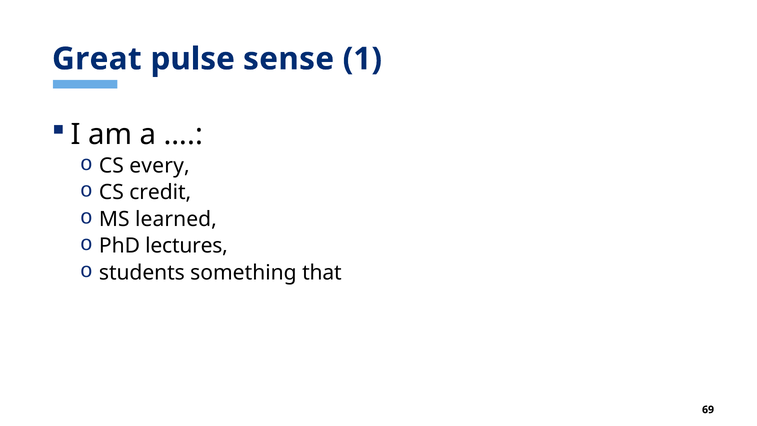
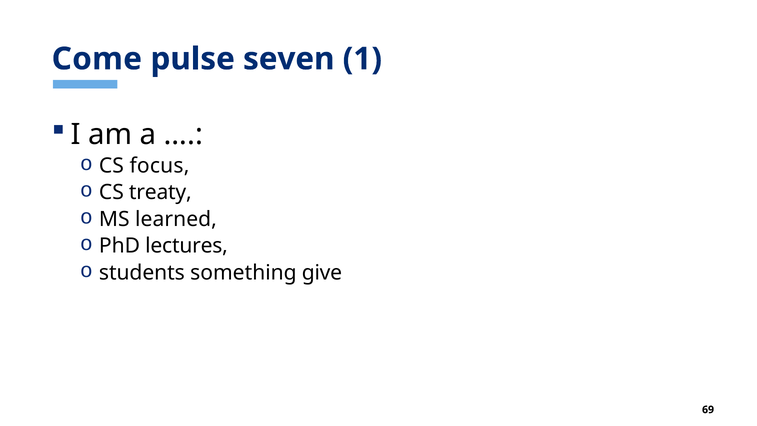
Great: Great -> Come (97, 59)
sense: sense -> seven (289, 59)
every: every -> focus (159, 166)
credit: credit -> treaty (160, 192)
that: that -> give (322, 272)
